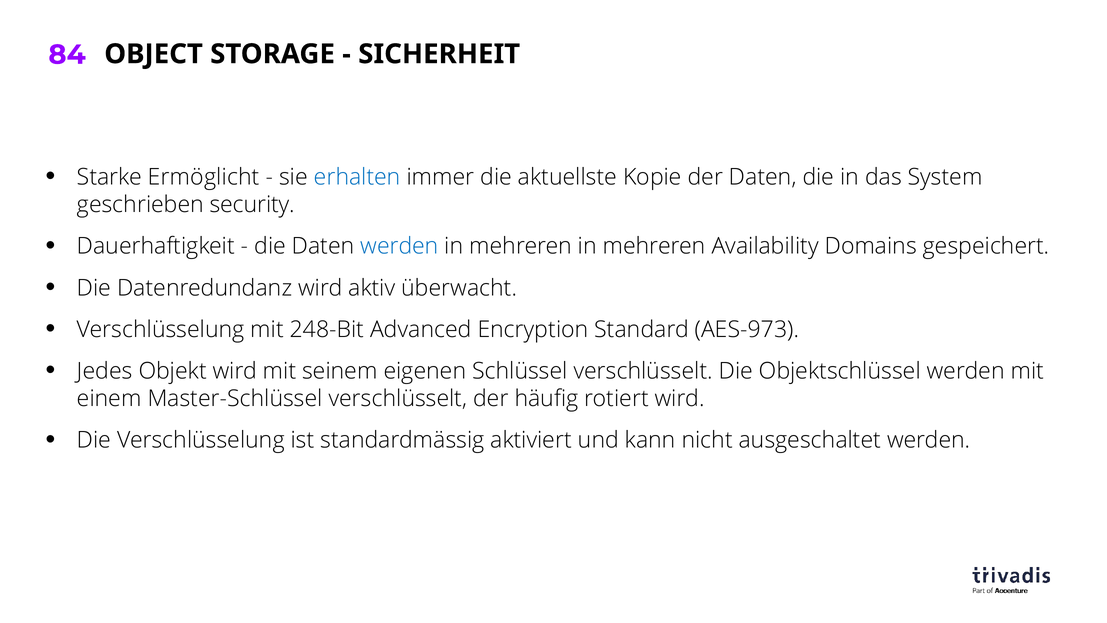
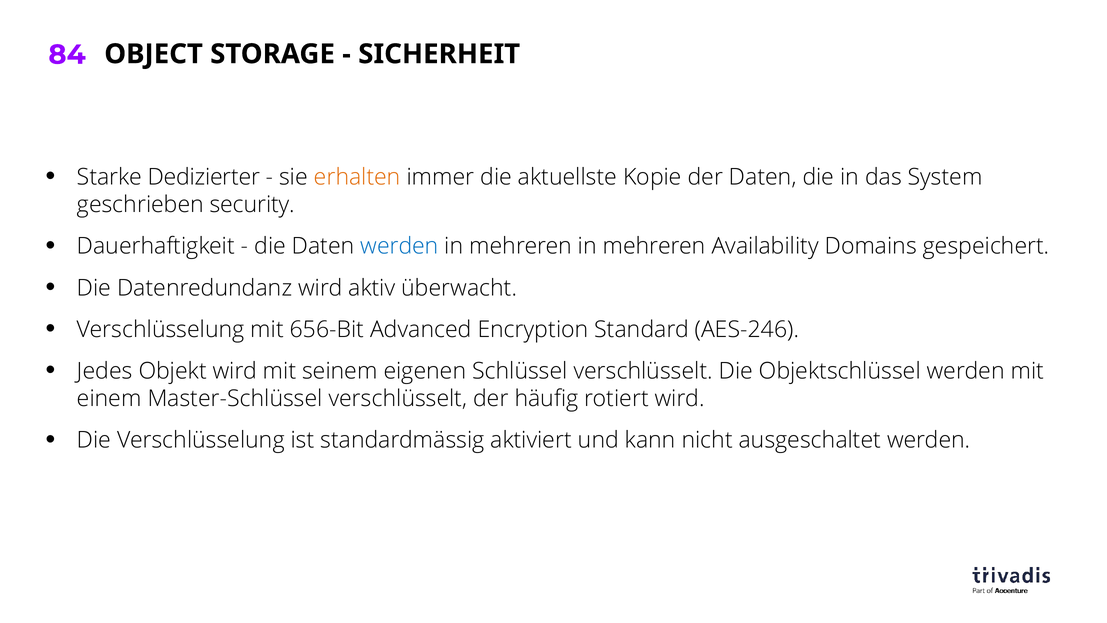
Ermöglicht: Ermöglicht -> Dedizierter (204, 177)
erhalten colour: blue -> orange (357, 177)
248-Bit: 248-Bit -> 656-Bit (327, 329)
AES-973: AES-973 -> AES-246 (747, 329)
